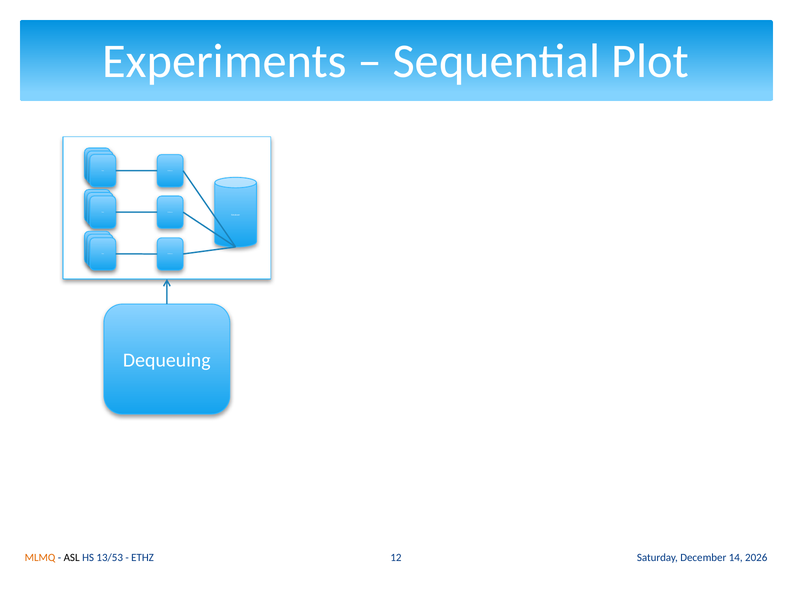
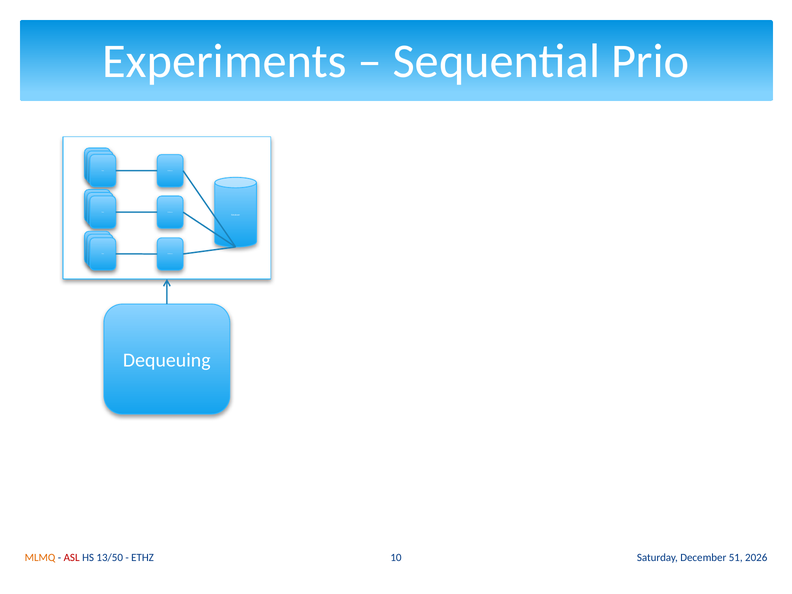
Plot: Plot -> Prio (650, 61)
ASL colour: black -> red (72, 558)
13/53: 13/53 -> 13/50 (110, 558)
12: 12 -> 10 (396, 558)
14: 14 -> 51 (736, 558)
